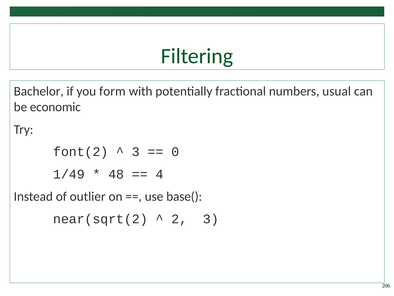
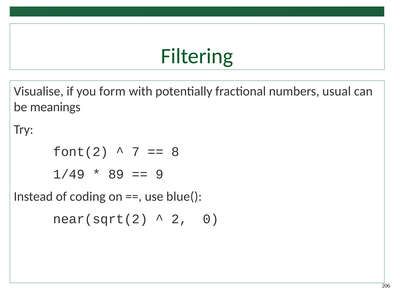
Bachelor: Bachelor -> Visualise (39, 91)
economic: economic -> meanings (55, 107)
3: 3 -> 7 (136, 152)
0: 0 -> 8 (175, 152)
48: 48 -> 89 (116, 174)
4: 4 -> 9 (160, 174)
outlier: outlier -> coding (88, 196)
base(: base( -> blue( (184, 196)
2 3: 3 -> 0 (211, 219)
